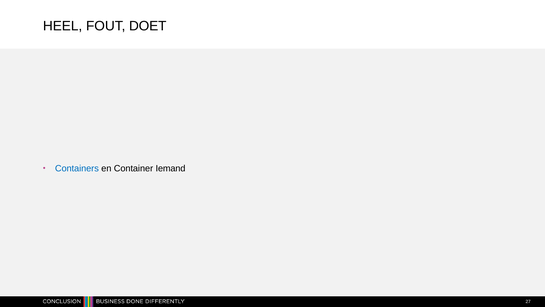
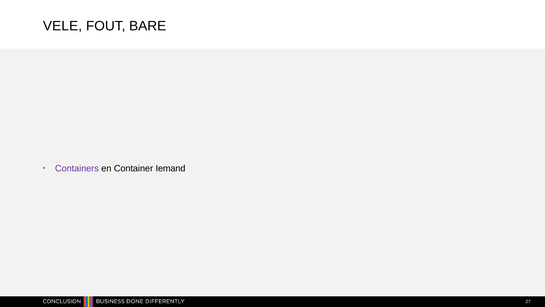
HEEL: HEEL -> VELE (63, 26)
DOET: DOET -> BARE (148, 26)
Containers colour: blue -> purple (77, 168)
